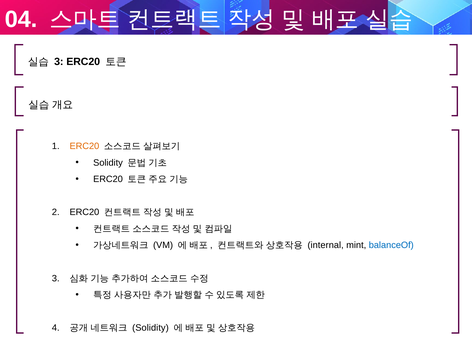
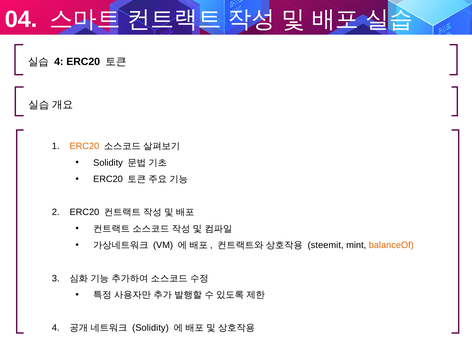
3: 3 -> 4 (59, 62)
internal: internal -> steemit (326, 245)
balanceOf colour: blue -> orange (391, 245)
